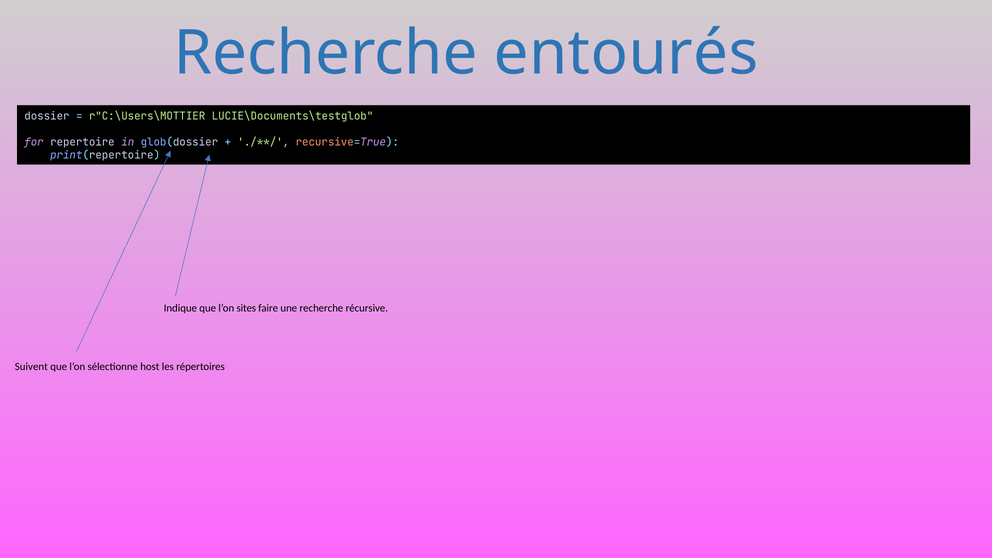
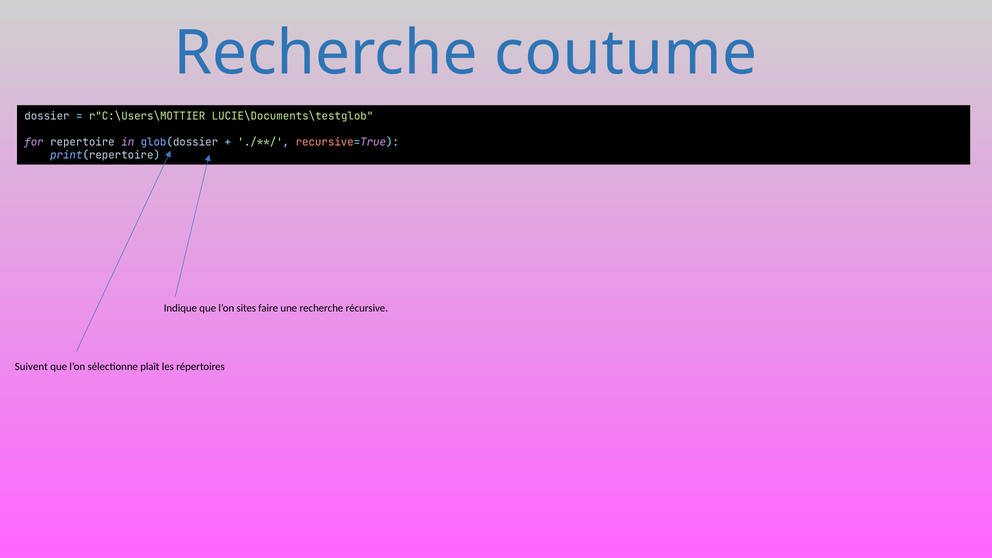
entourés: entourés -> coutume (626, 54)
host: host -> plaît (150, 367)
